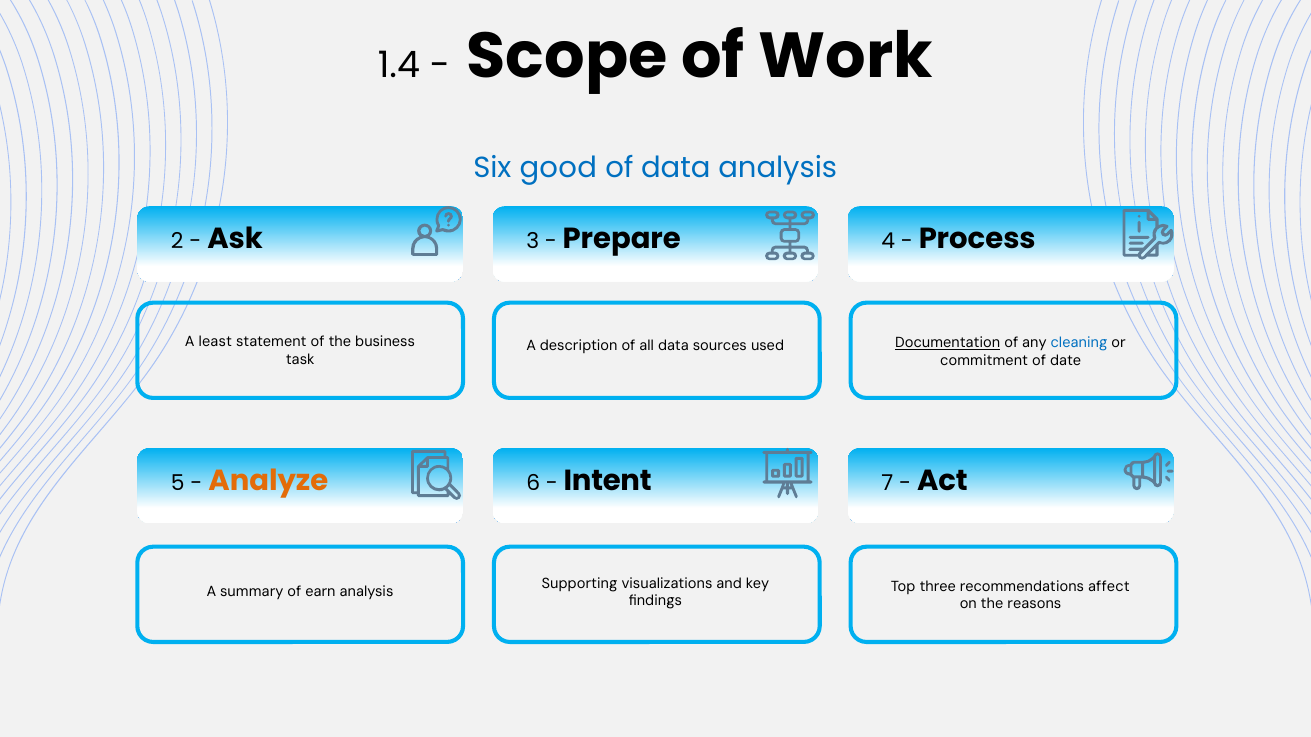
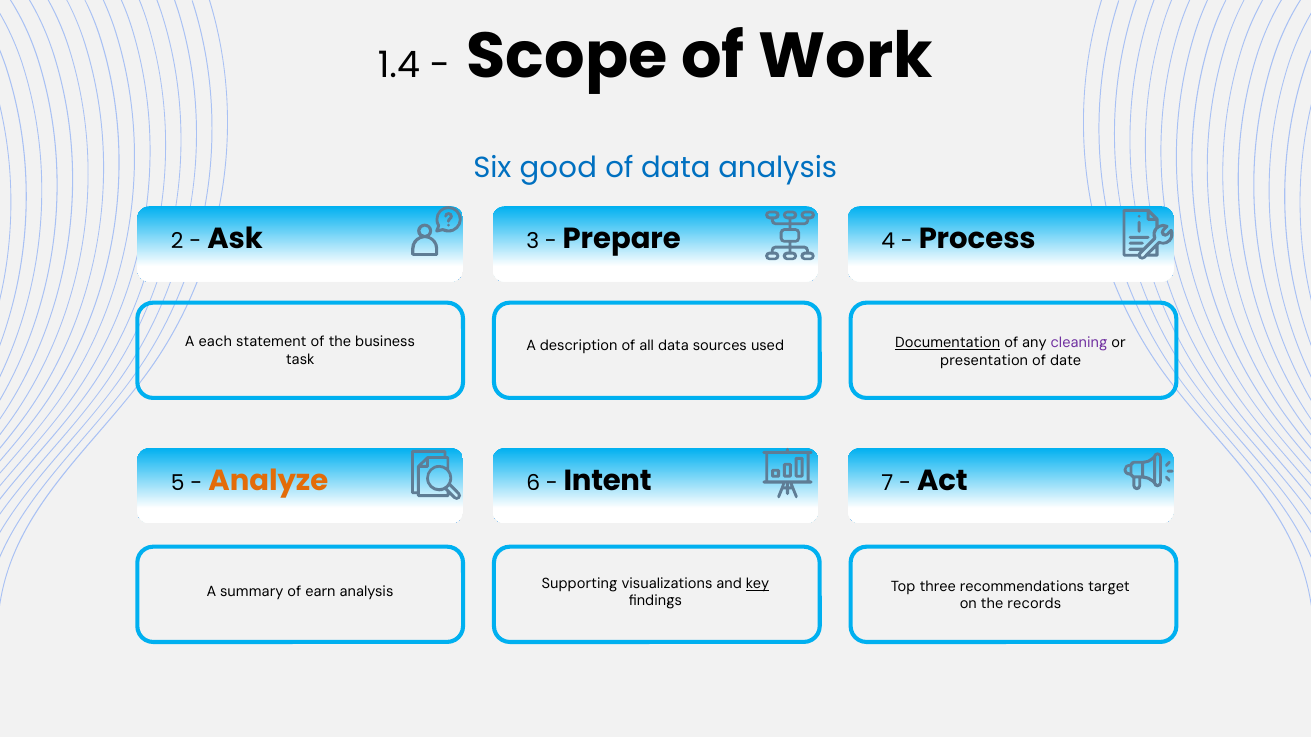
least: least -> each (215, 342)
cleaning colour: blue -> purple (1079, 343)
commitment: commitment -> presentation (984, 361)
key underline: none -> present (757, 584)
affect: affect -> target (1109, 587)
reasons: reasons -> records (1034, 604)
